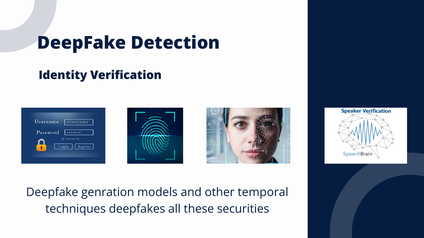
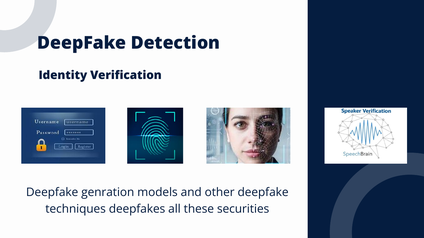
other temporal: temporal -> deepfake (263, 193)
